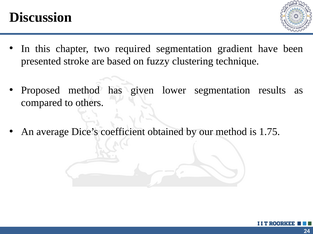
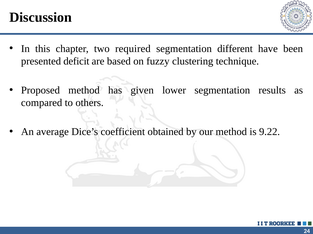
gradient: gradient -> different (235, 49)
stroke: stroke -> deficit (76, 61)
1.75: 1.75 -> 9.22 (270, 132)
